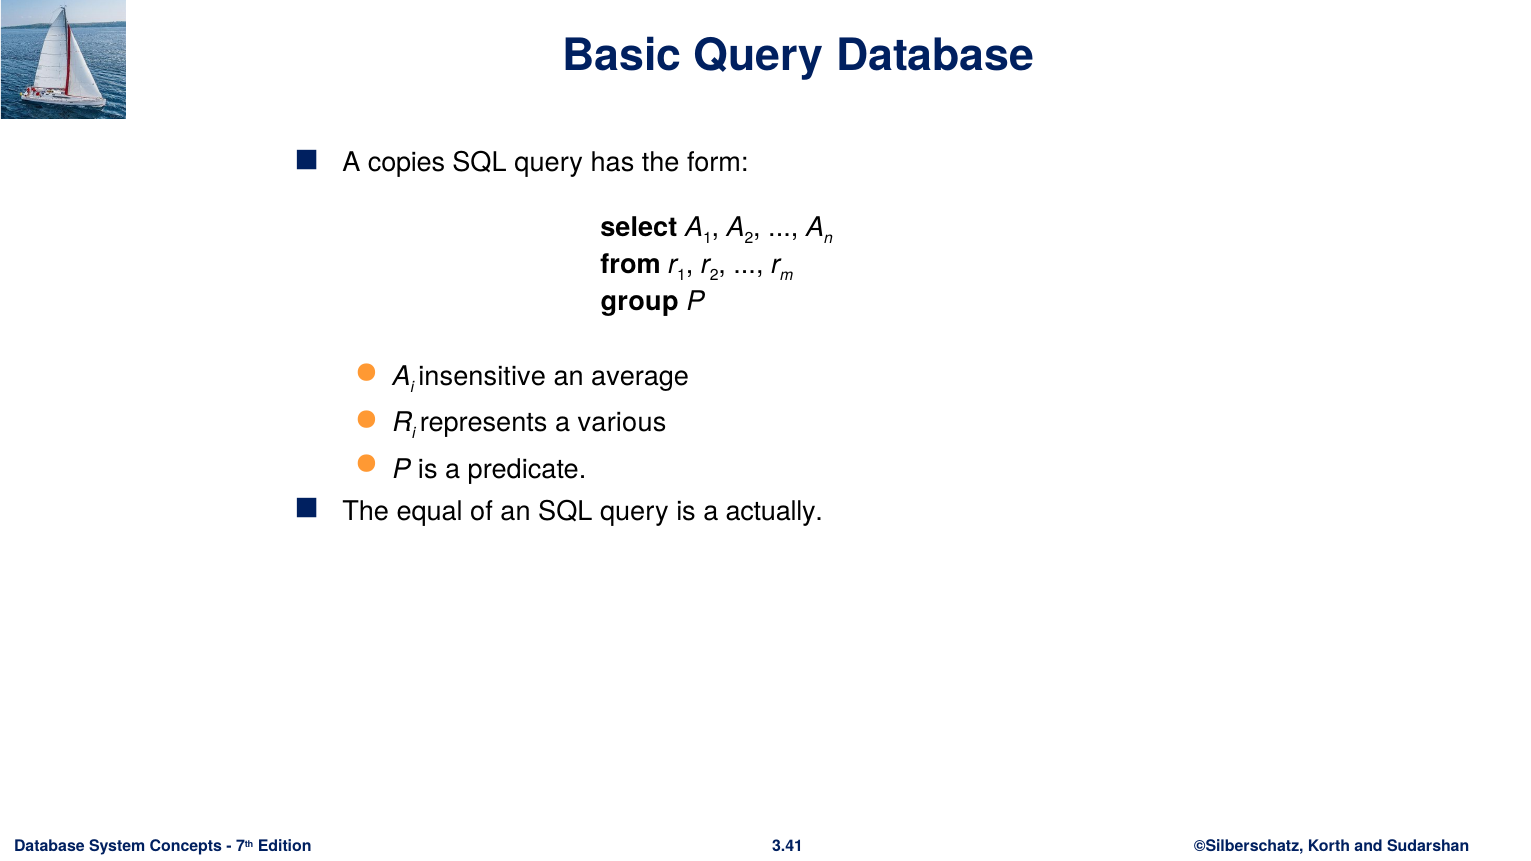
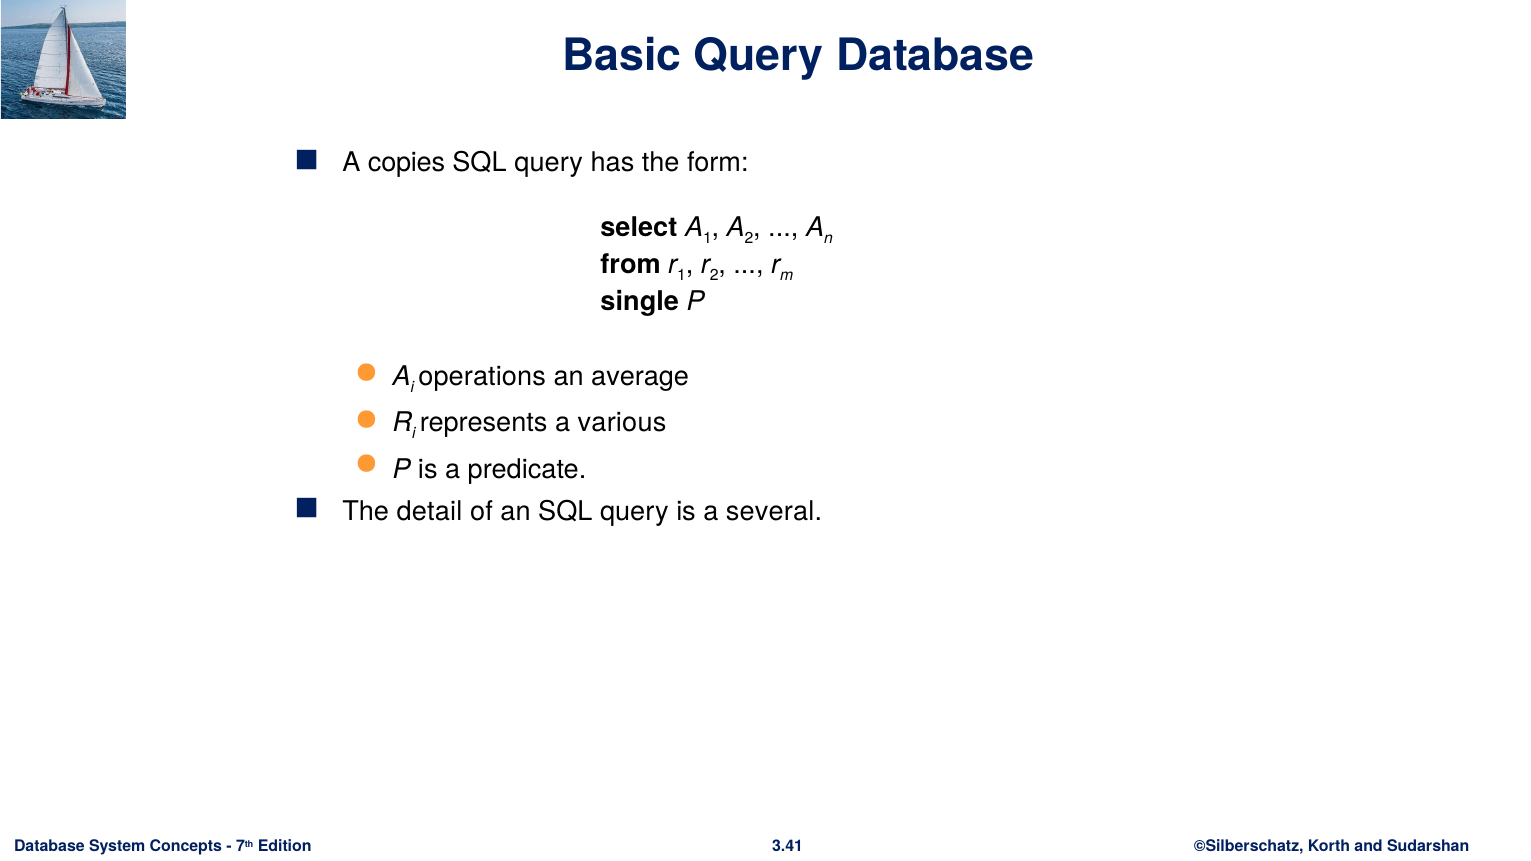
group: group -> single (640, 302)
insensitive: insensitive -> operations (482, 376)
equal: equal -> detail (430, 512)
actually: actually -> several (774, 512)
